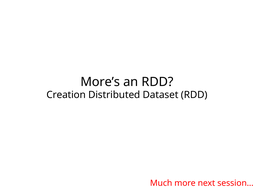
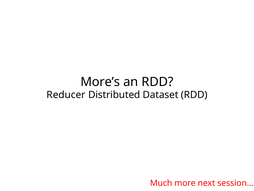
Creation: Creation -> Reducer (66, 95)
